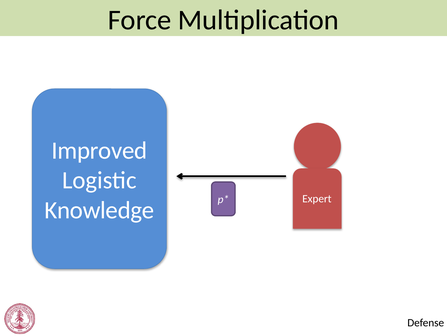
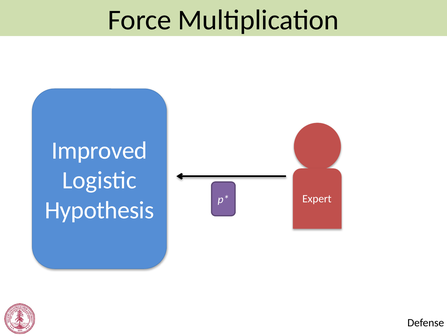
Knowledge: Knowledge -> Hypothesis (99, 210)
